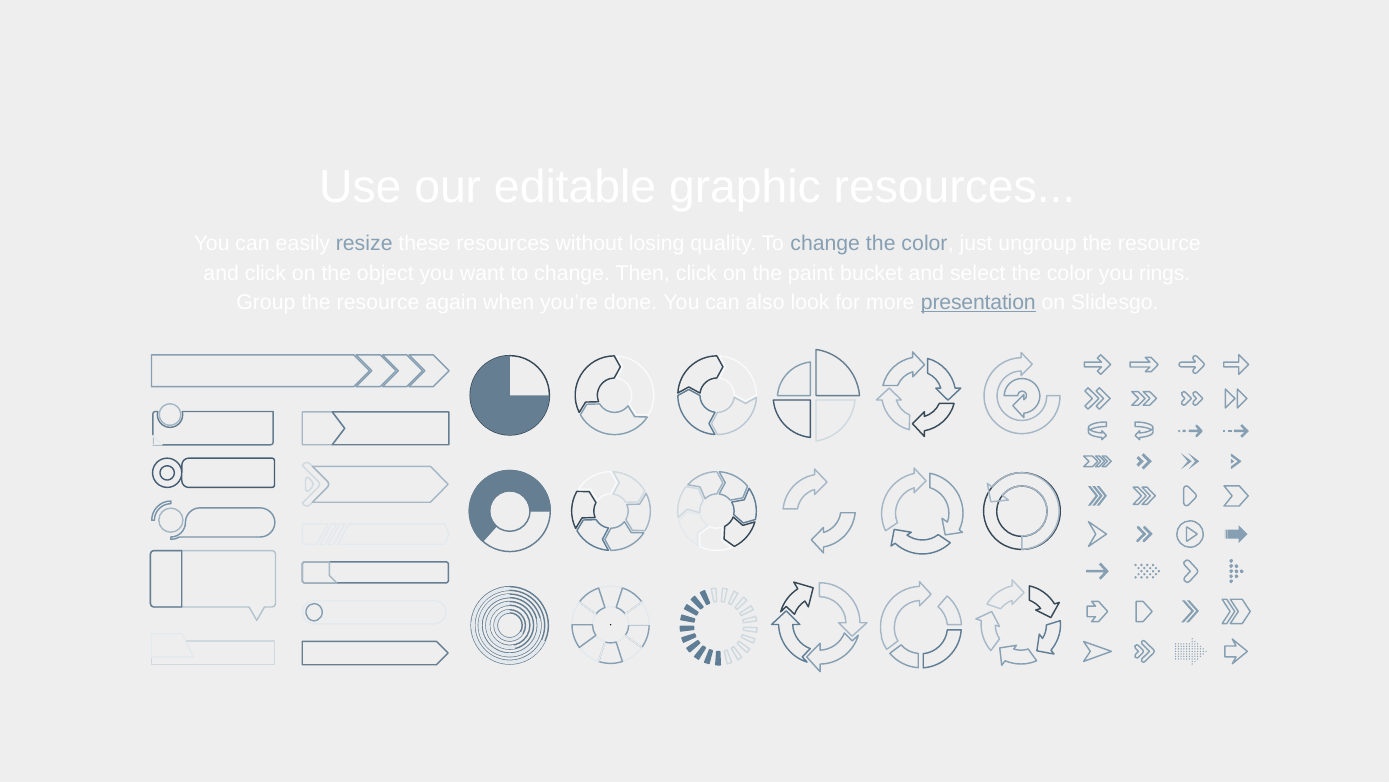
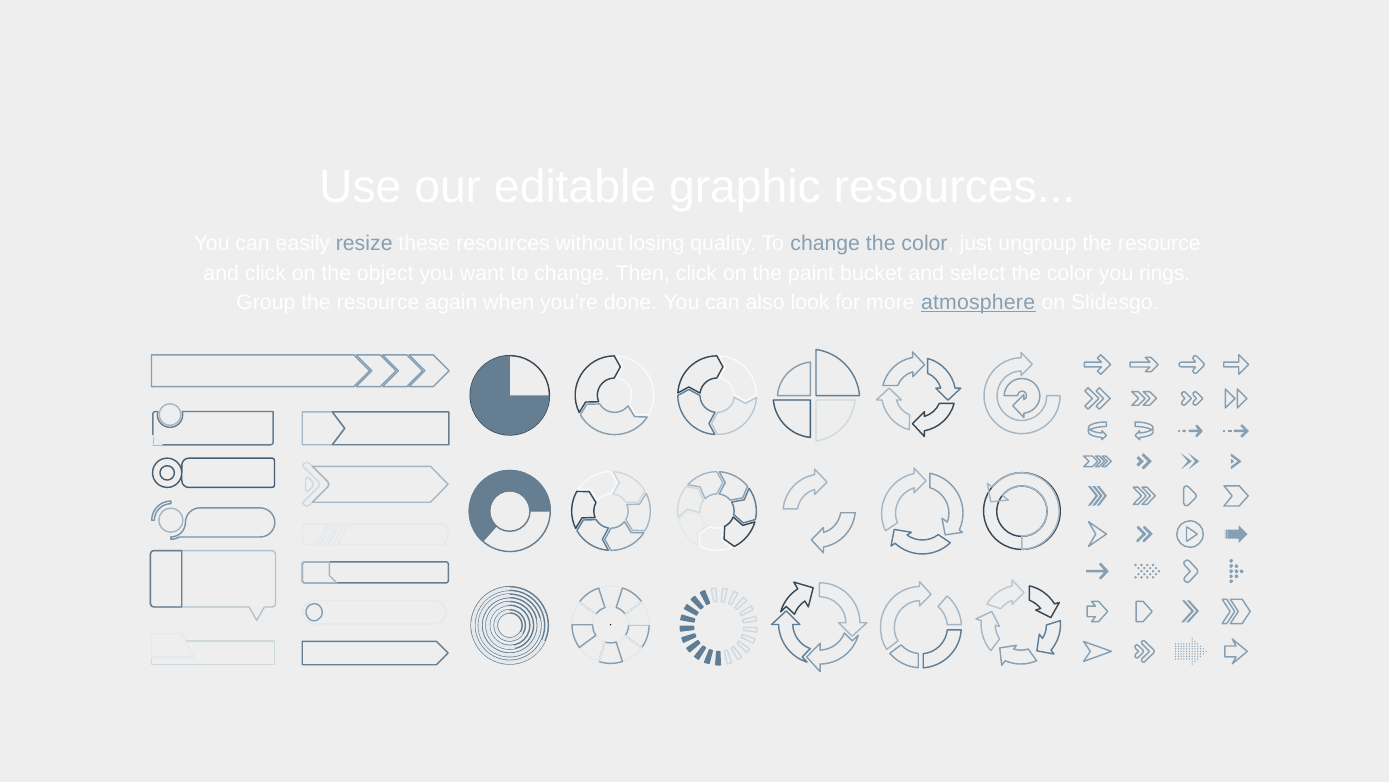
presentation: presentation -> atmosphere (978, 302)
